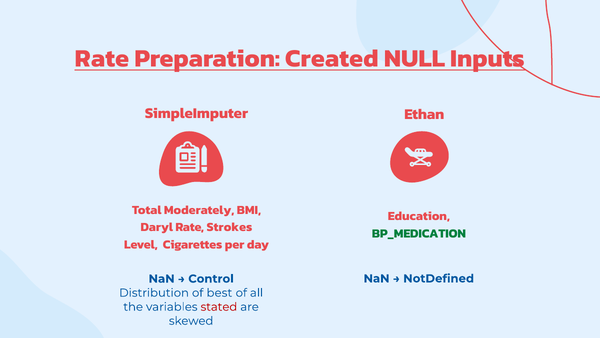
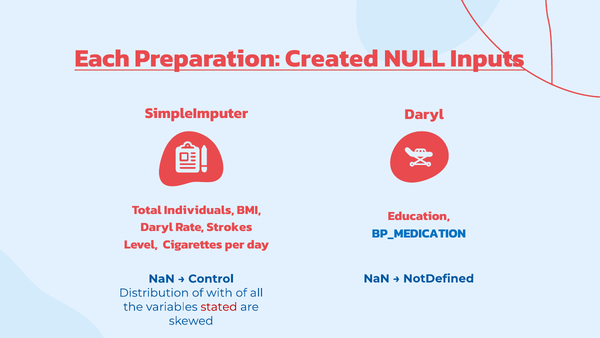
Rate: Rate -> Each (102, 58)
Ethan: Ethan -> Daryl (424, 114)
Moderately: Moderately -> Individuals (199, 210)
BP_MEDICATION colour: green -> blue (419, 233)
best: best -> with (219, 292)
